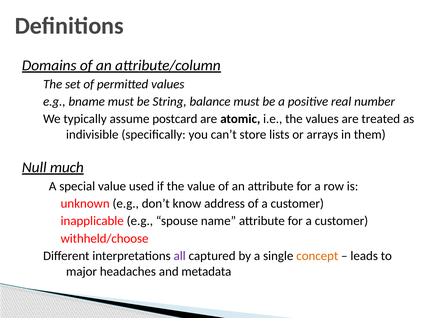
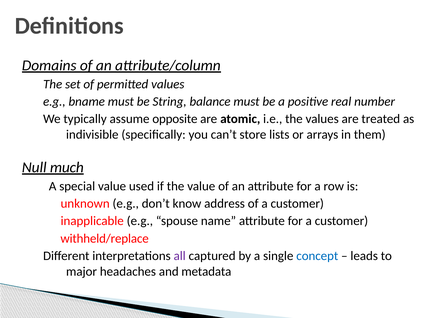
postcard: postcard -> opposite (175, 119)
withheld/choose: withheld/choose -> withheld/replace (105, 238)
concept colour: orange -> blue (317, 256)
